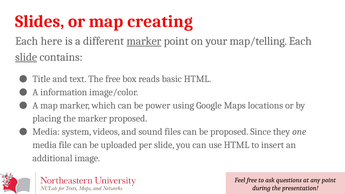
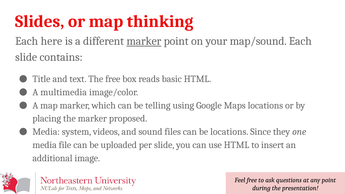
creating: creating -> thinking (160, 21)
map/telling: map/telling -> map/sound (258, 41)
slide underline: present -> none (26, 57)
information: information -> multimedia (64, 92)
power: power -> telling (158, 105)
be proposed: proposed -> locations (229, 132)
